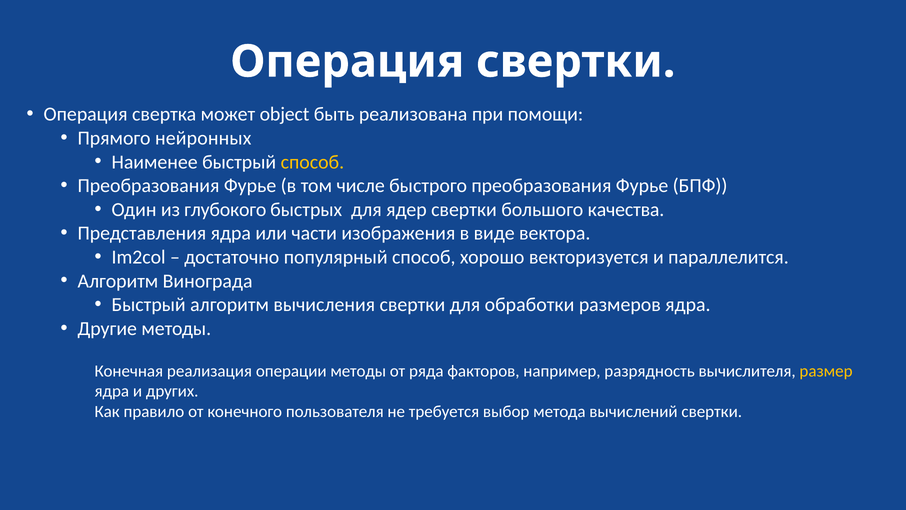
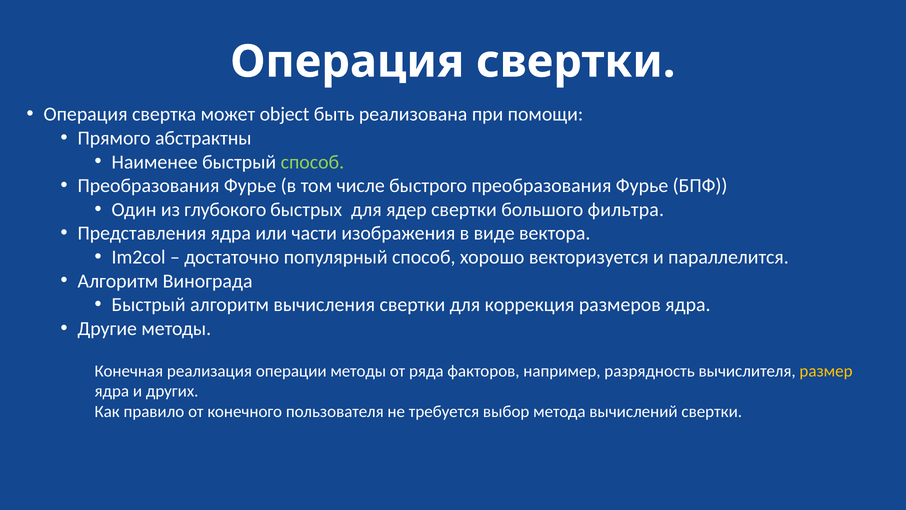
нейронных: нейронных -> абстрактны (203, 138)
способ colour: yellow -> light green (312, 162)
качества: качества -> фильтра (626, 209)
обработки: обработки -> коррекция (530, 305)
